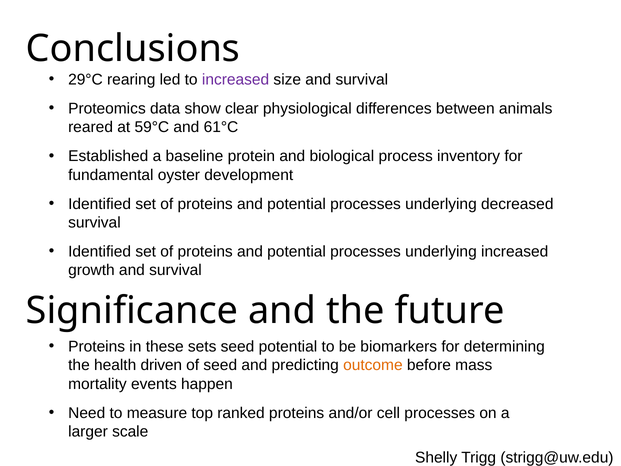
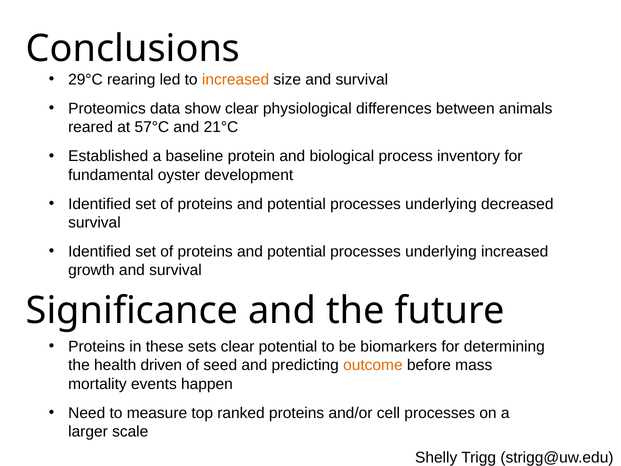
increased colour: purple -> orange (236, 80)
59°C: 59°C -> 57°C (152, 127)
61°C: 61°C -> 21°C (221, 127)
sets seed: seed -> clear (238, 346)
